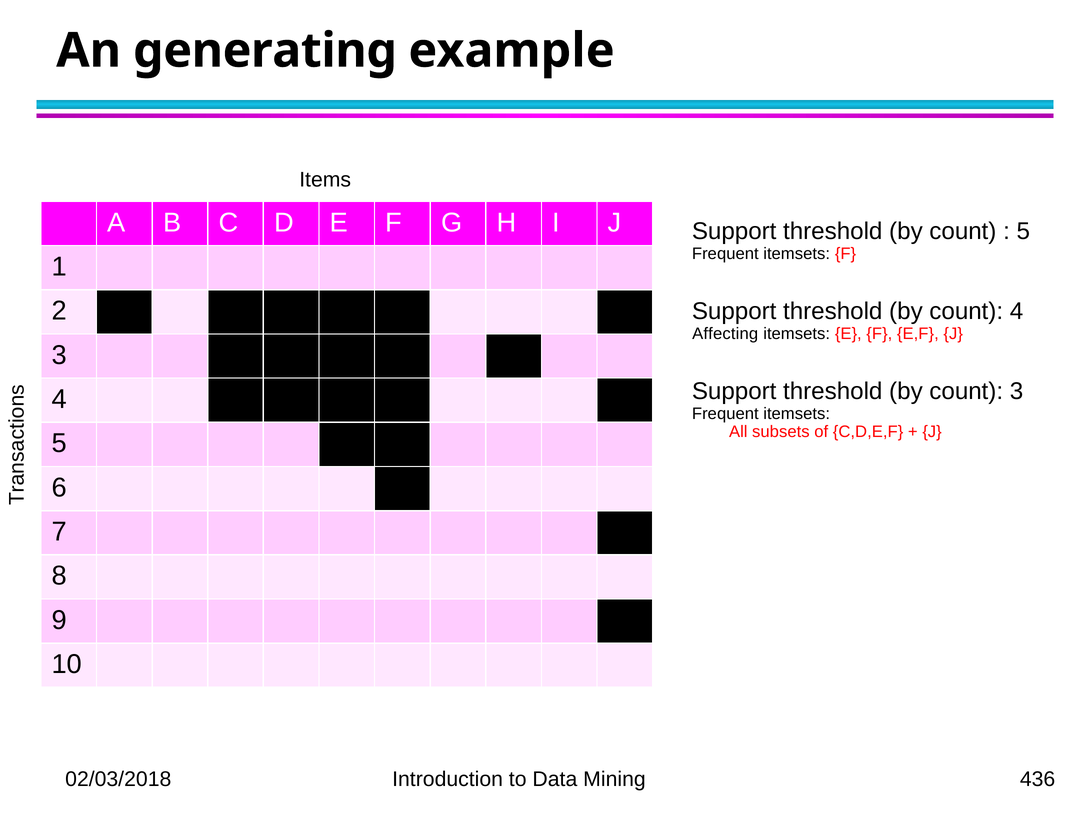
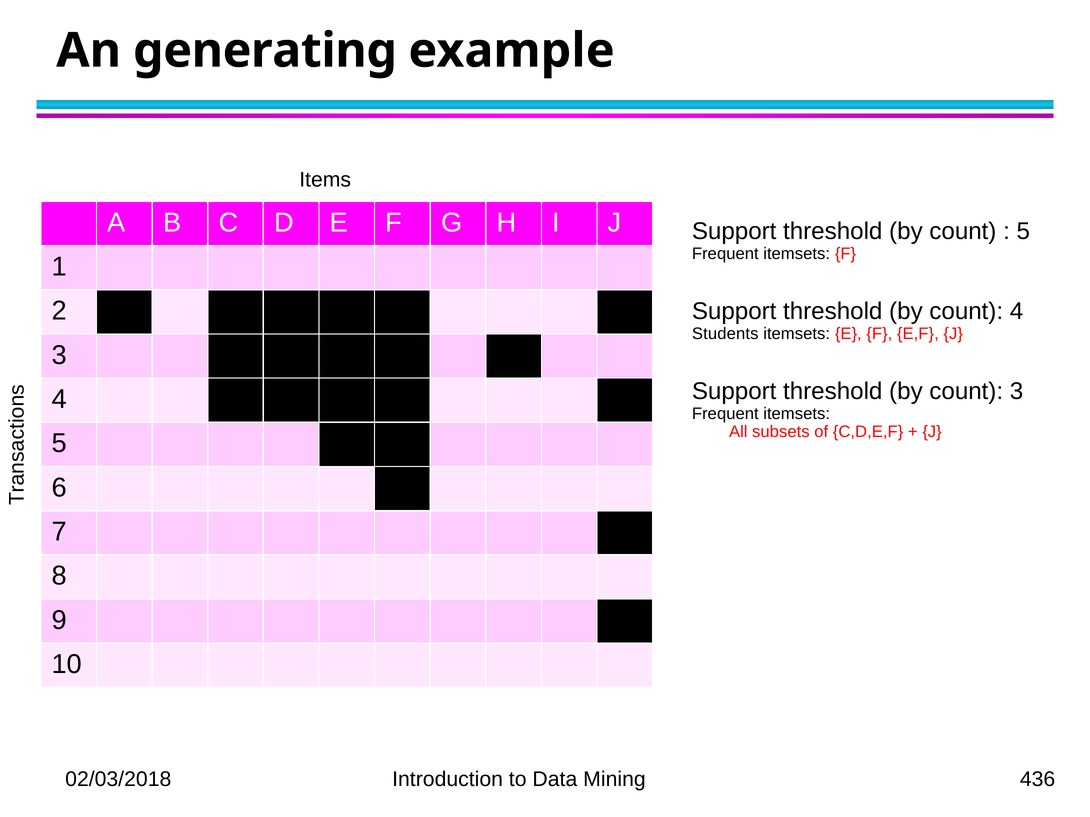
Affecting: Affecting -> Students (725, 334)
